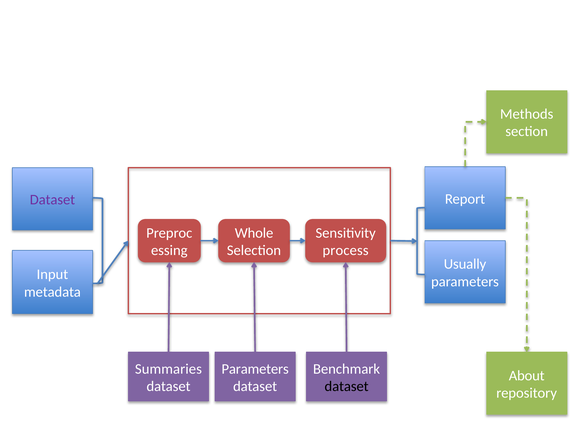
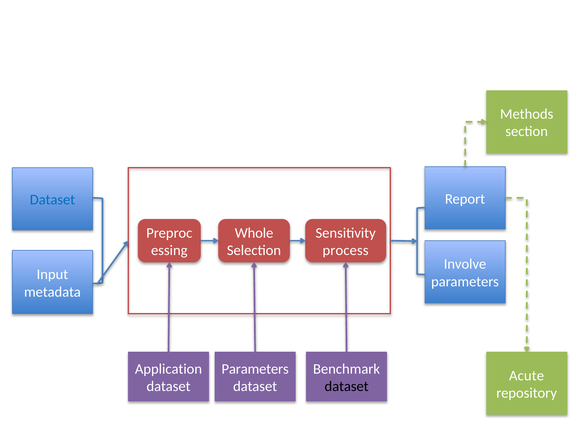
Dataset colour: purple -> blue (52, 200)
Usually: Usually -> Involve (465, 264)
Summaries: Summaries -> Application (168, 369)
About: About -> Acute (527, 376)
